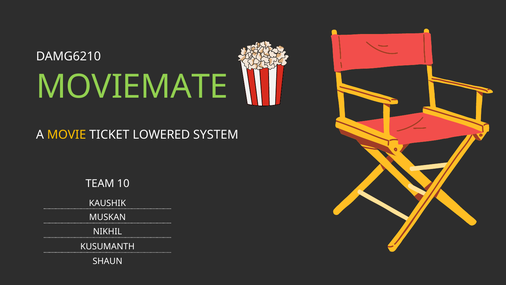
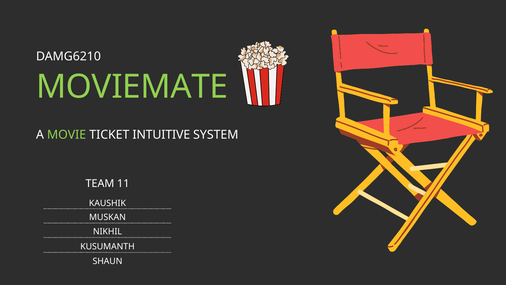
MOVIE colour: yellow -> light green (67, 135)
LOWERED: LOWERED -> INTUITIVE (161, 135)
10: 10 -> 11 (123, 183)
